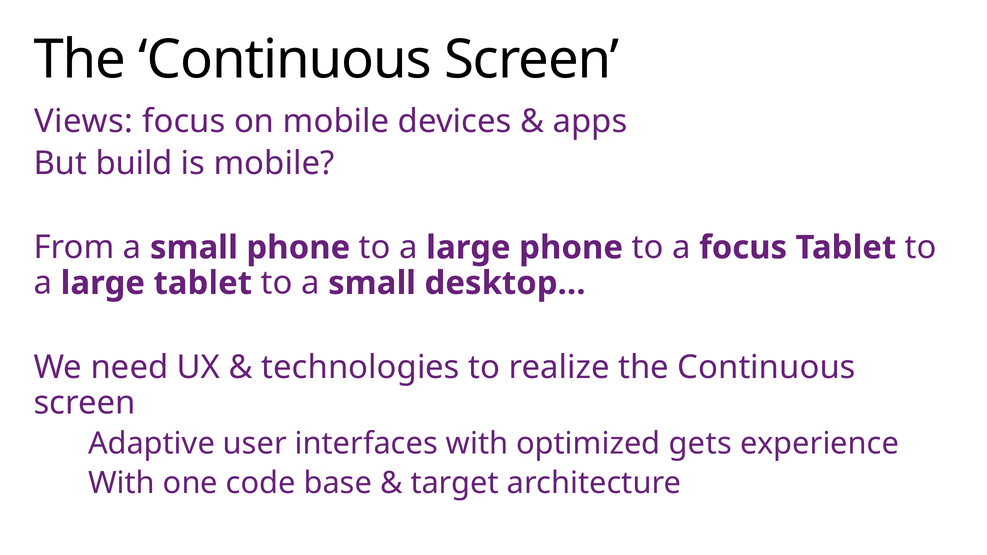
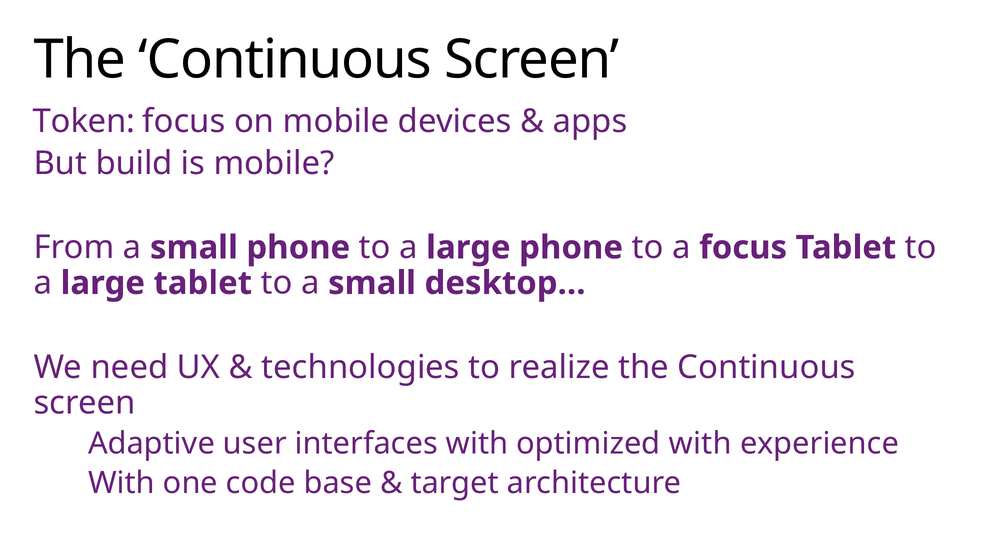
Views: Views -> Token (84, 121)
optimized gets: gets -> with (700, 444)
